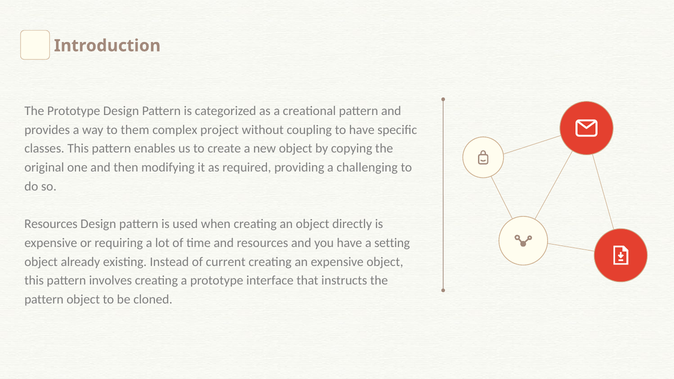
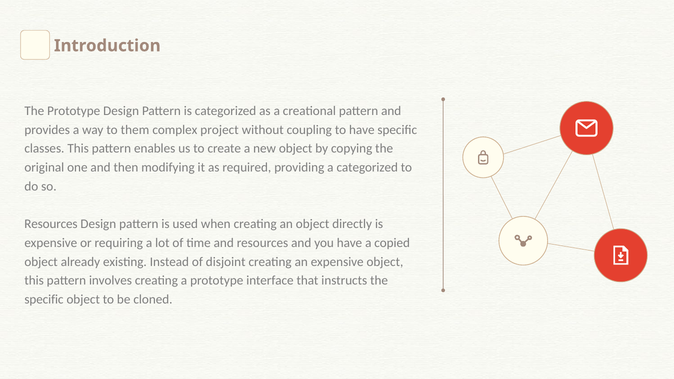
a challenging: challenging -> categorized (367, 167)
setting: setting -> copied (392, 243)
current: current -> disjoint (226, 262)
pattern: pattern -> specific (44, 300)
